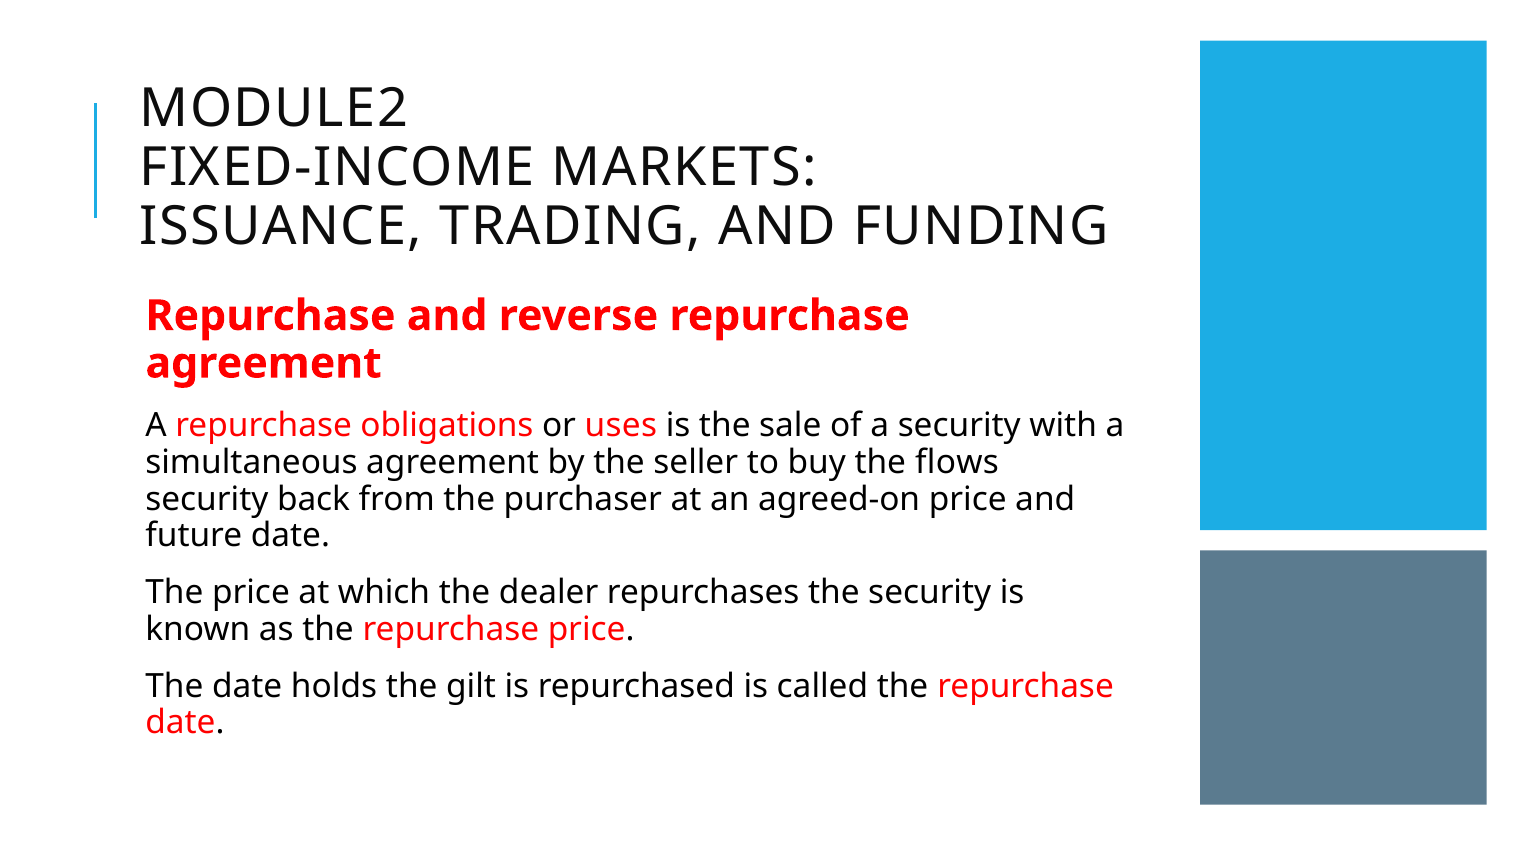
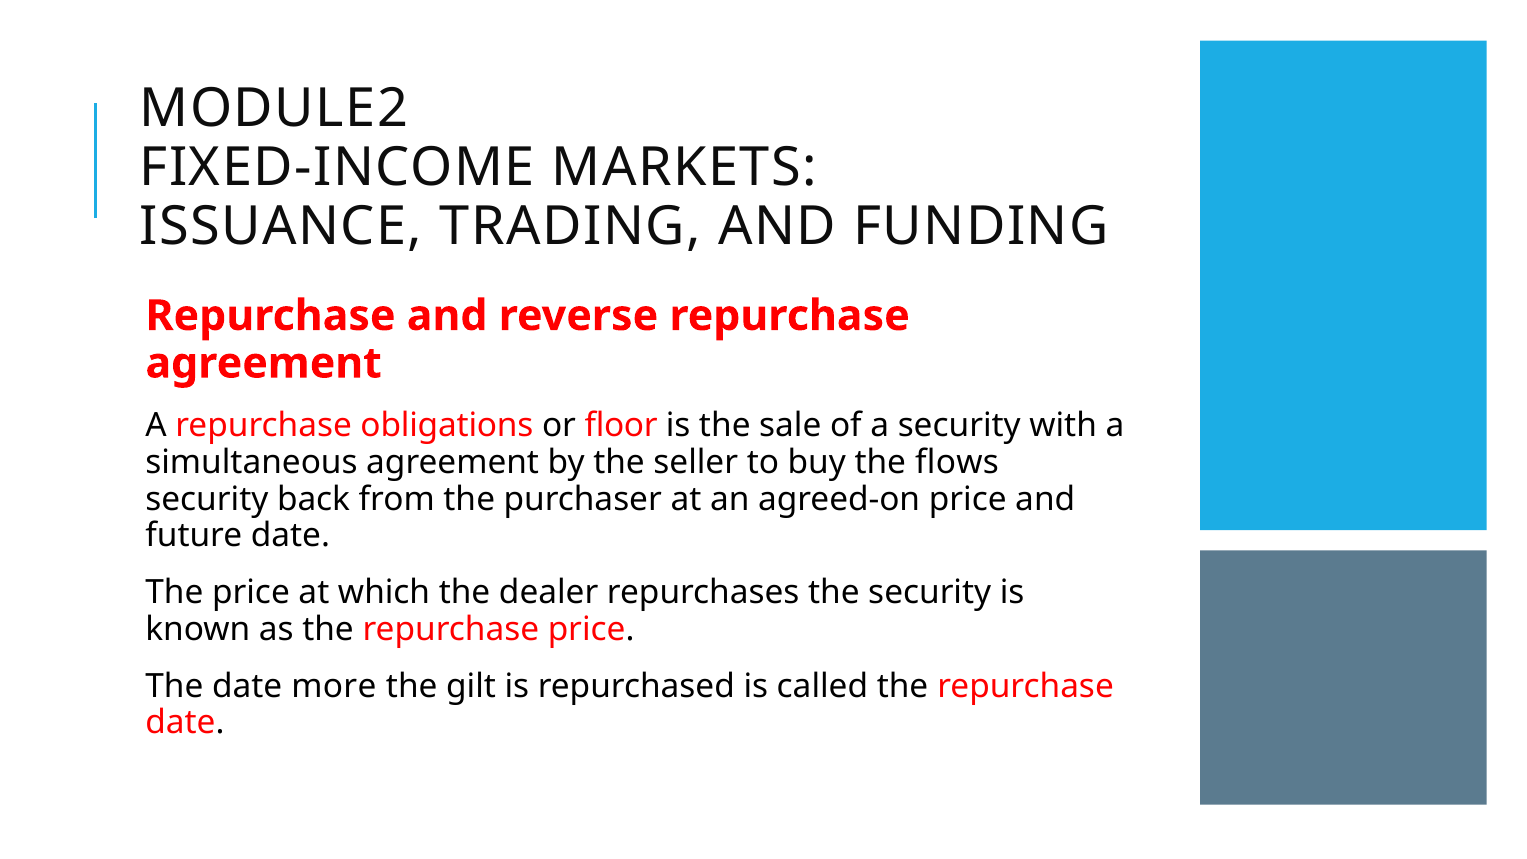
uses: uses -> floor (621, 425)
holds: holds -> more (334, 686)
